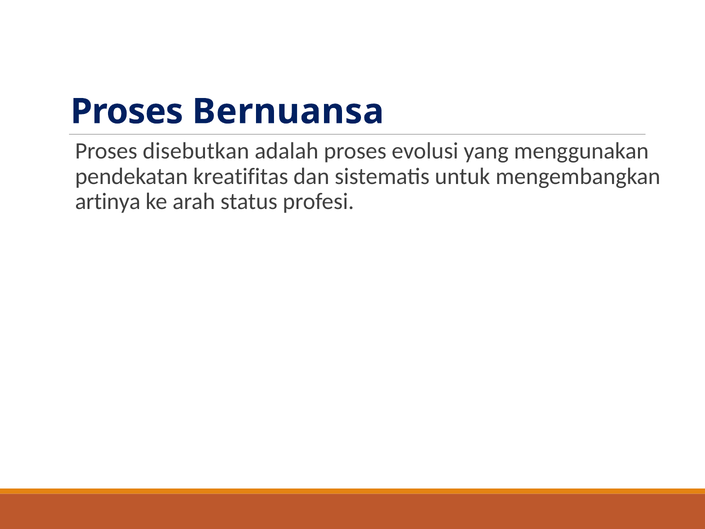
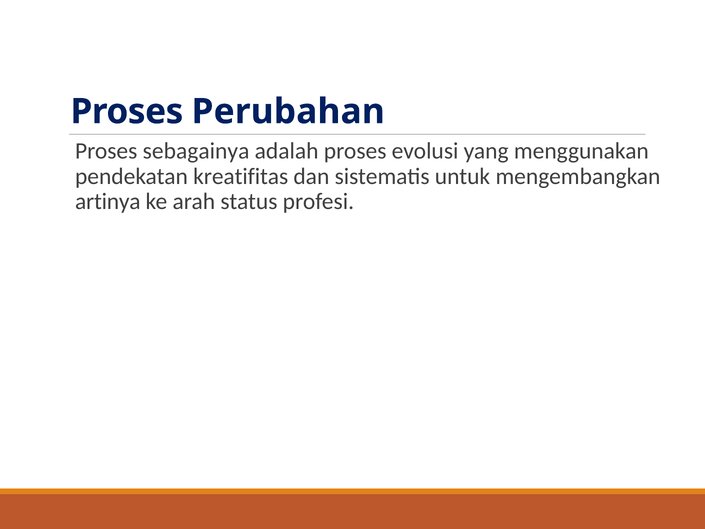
Bernuansa: Bernuansa -> Perubahan (288, 112)
disebutkan: disebutkan -> sebagainya (196, 151)
